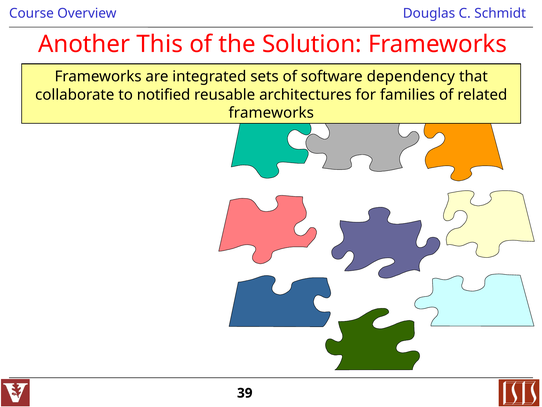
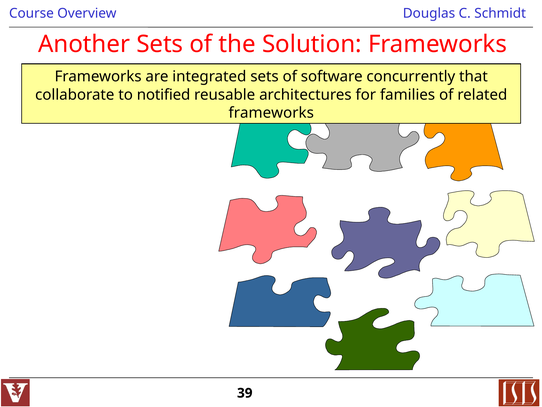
Another This: This -> Sets (160, 44)
dependency: dependency -> concurrently (411, 76)
